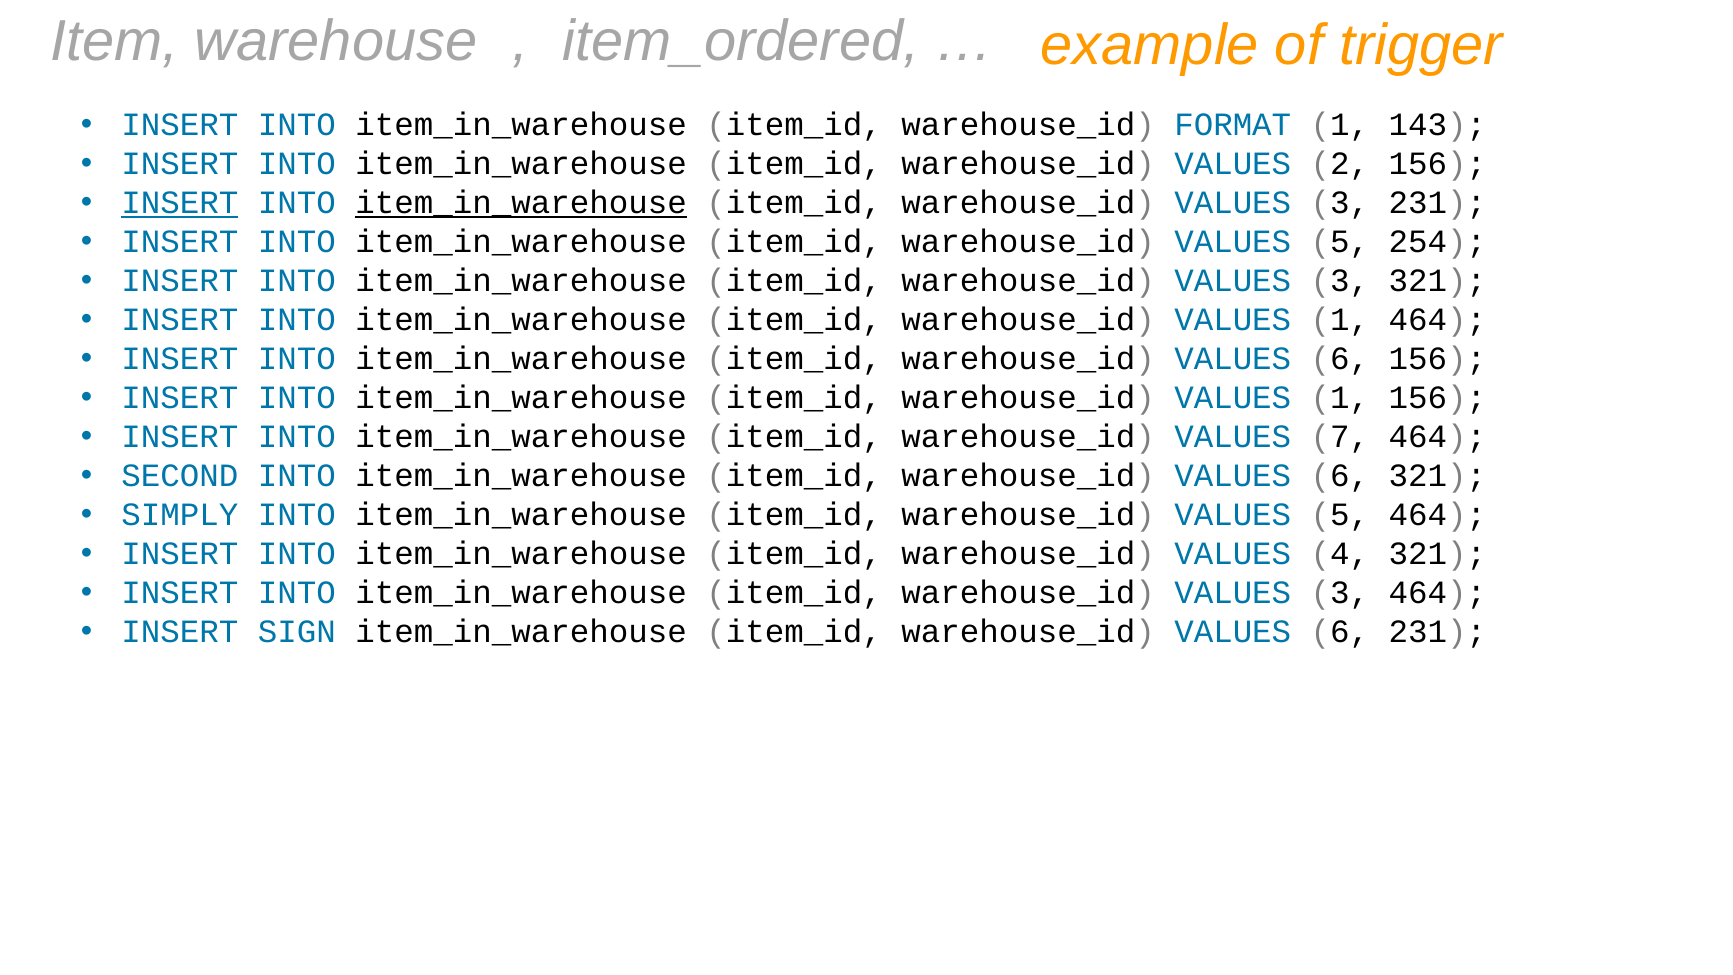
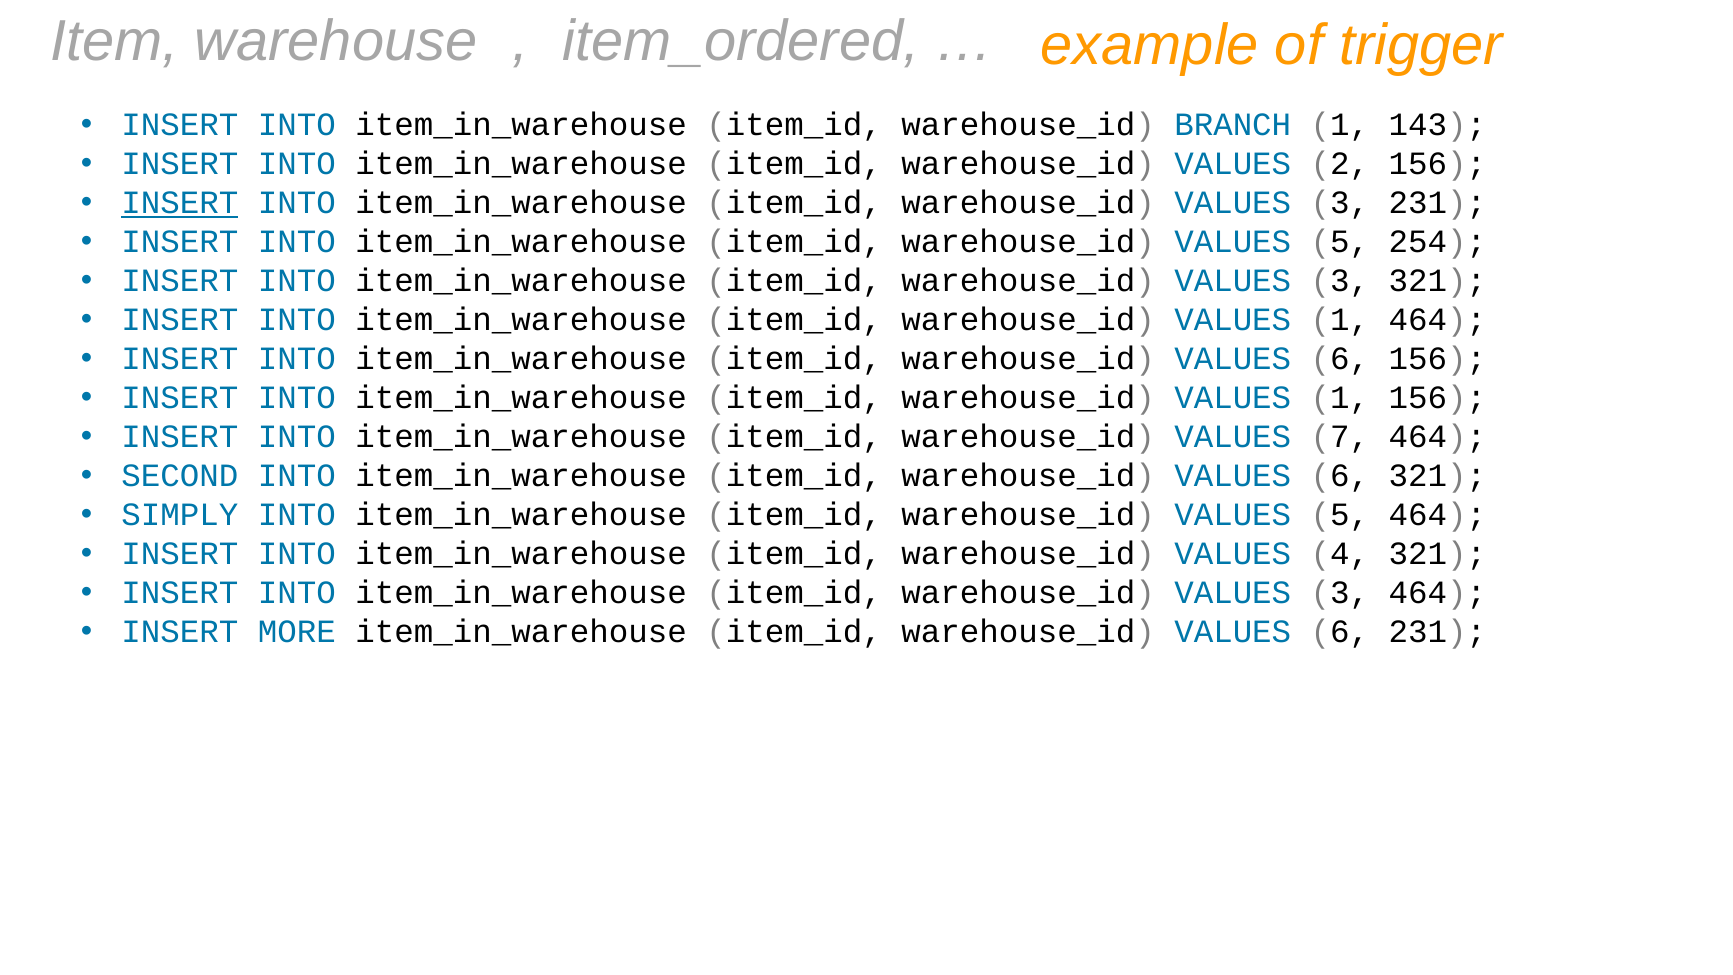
FORMAT: FORMAT -> BRANCH (1233, 125)
item_in_warehouse underline: present -> none (521, 203)
SIGN: SIGN -> MORE (297, 632)
